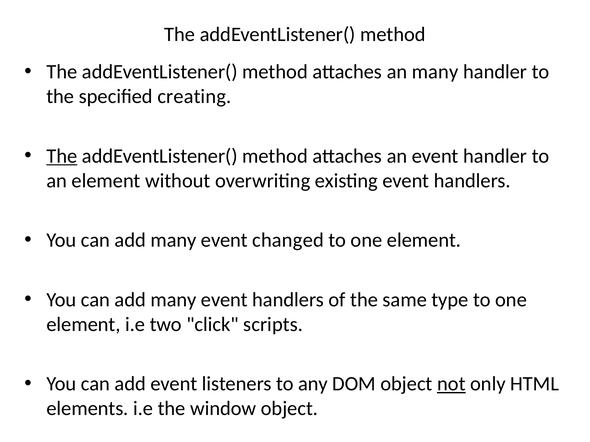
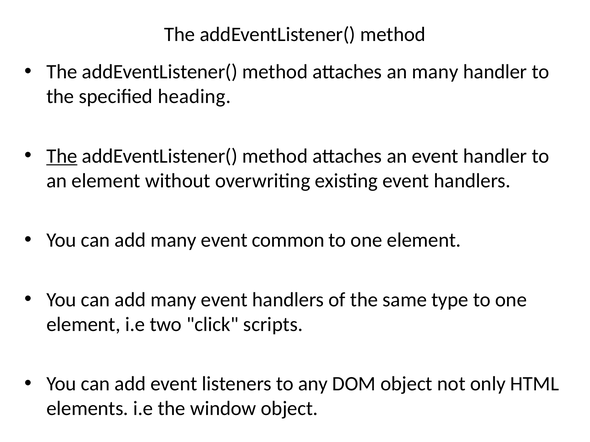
creating: creating -> heading (194, 97)
changed: changed -> common (288, 240)
not underline: present -> none (451, 384)
